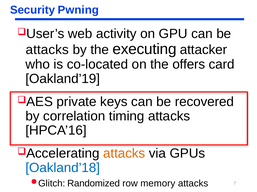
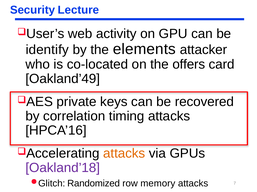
Pwning: Pwning -> Lecture (78, 10)
attacks: attacks -> identify (47, 50)
executing: executing -> elements (144, 49)
Oakland’19: Oakland’19 -> Oakland’49 (63, 79)
Oakland’18 colour: blue -> purple (63, 168)
